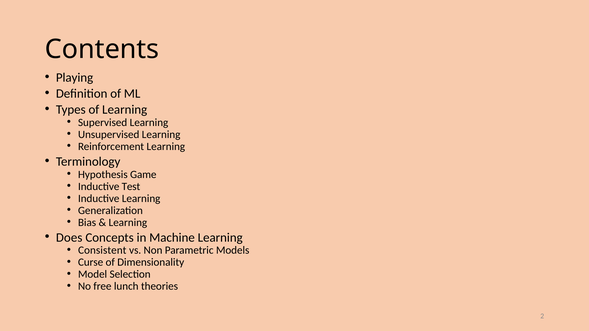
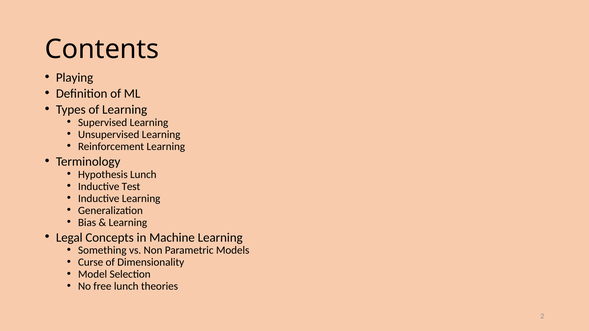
Hypothesis Game: Game -> Lunch (143, 175)
Does: Does -> Legal (69, 238)
Consistent: Consistent -> Something (102, 251)
